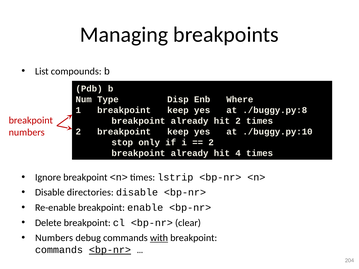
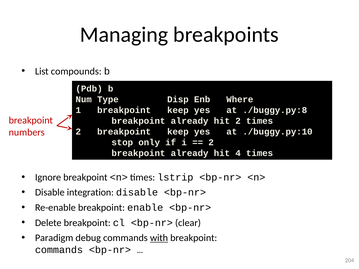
directories: directories -> integration (90, 193)
Numbers: Numbers -> Paradigm (54, 238)
<bp-nr> underline: present -> none (110, 250)
